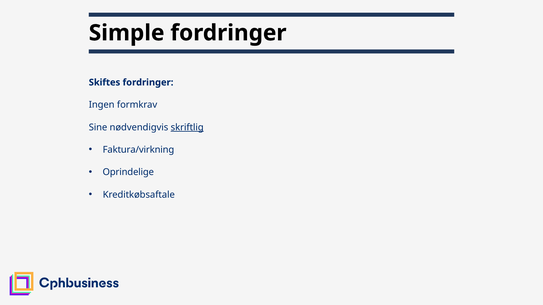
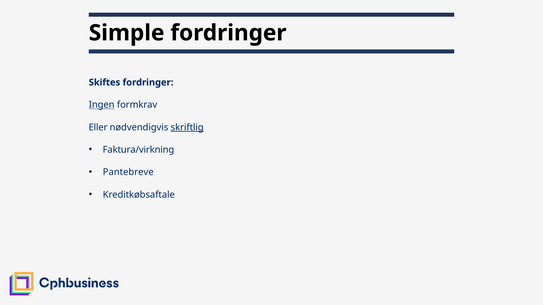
Ingen underline: none -> present (102, 105)
Sine: Sine -> Eller (98, 127)
Oprindelige: Oprindelige -> Pantebreve (128, 172)
